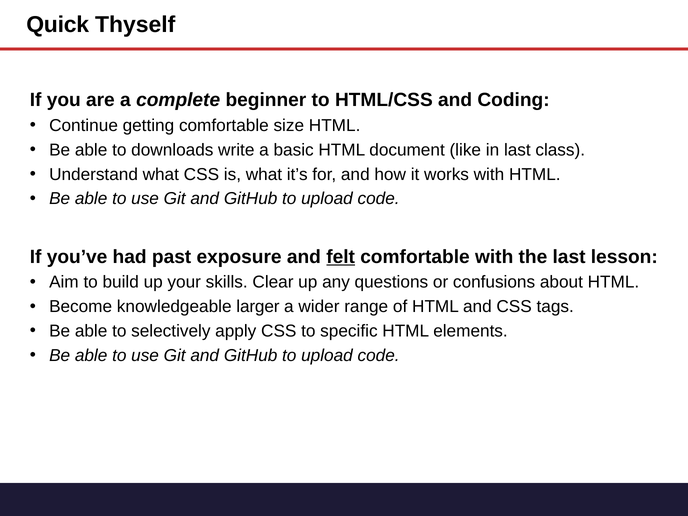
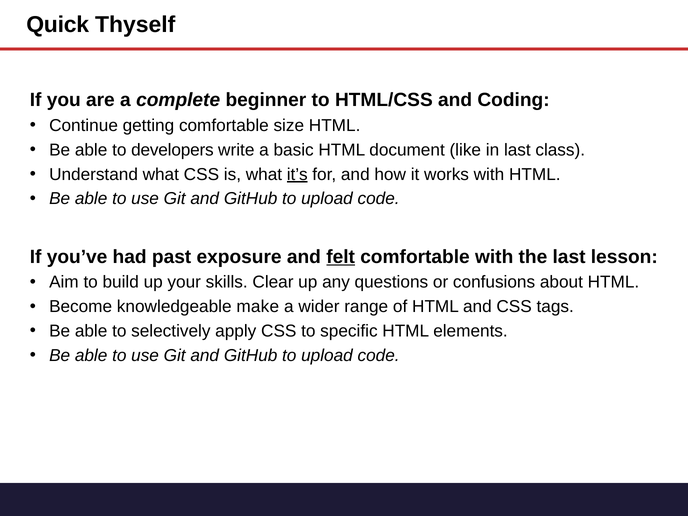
downloads: downloads -> developers (172, 150)
it’s underline: none -> present (297, 174)
larger: larger -> make (258, 307)
